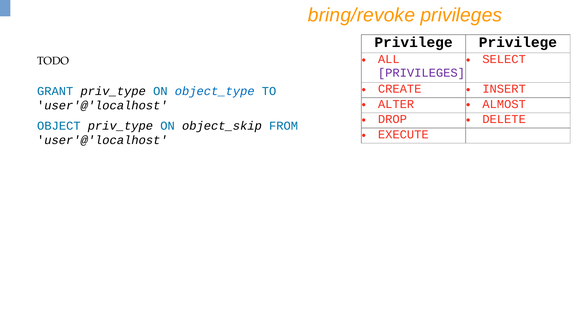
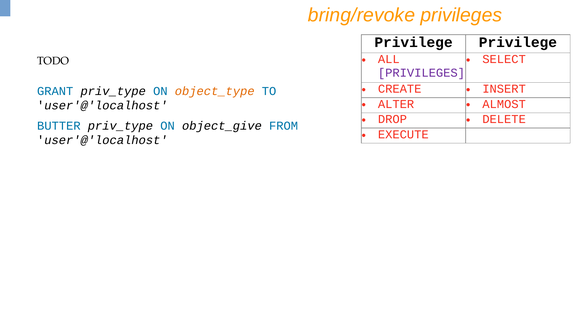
object_type colour: blue -> orange (215, 91)
OBJECT: OBJECT -> BUTTER (59, 126)
object_skip: object_skip -> object_give (222, 126)
